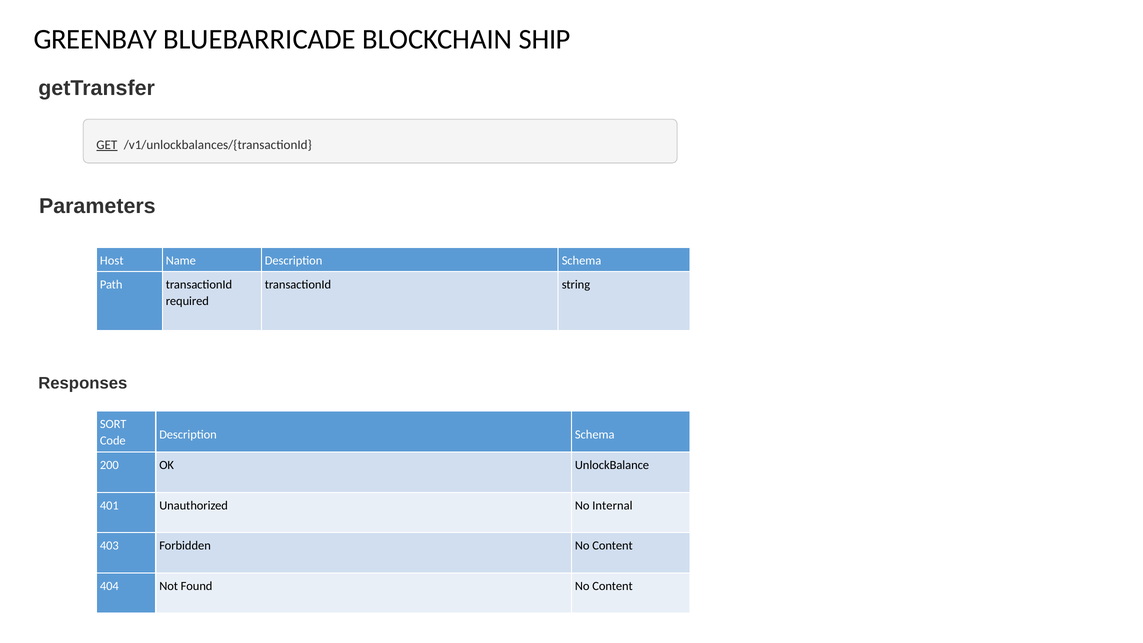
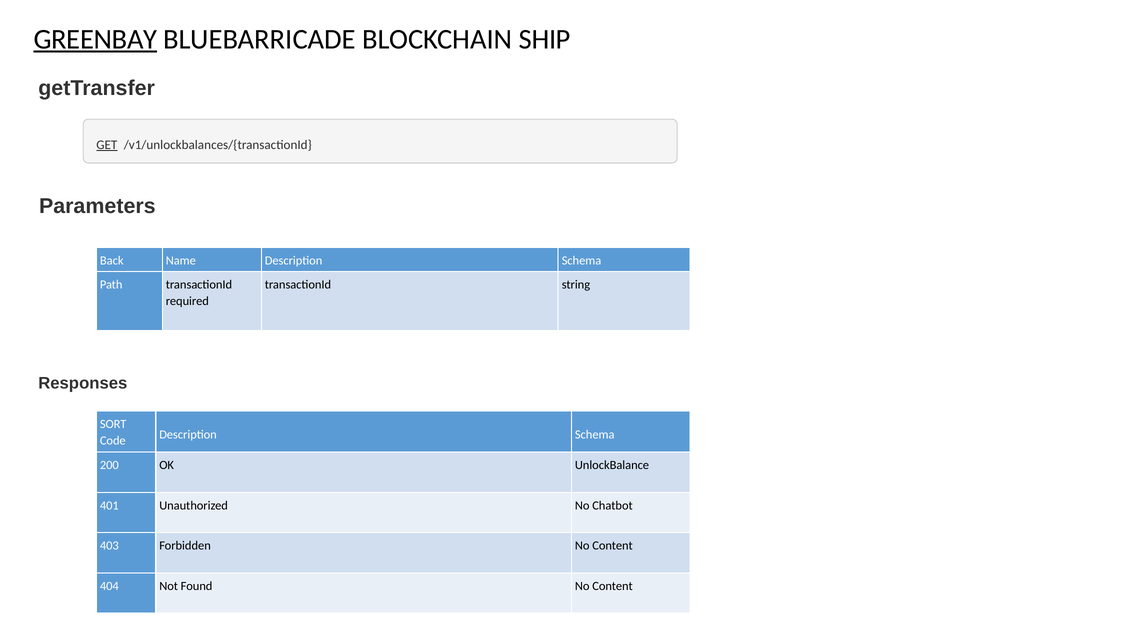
GREENBAY underline: none -> present (95, 39)
Host: Host -> Back (112, 261)
Internal: Internal -> Chatbot (612, 506)
